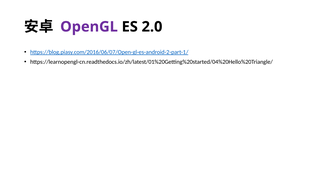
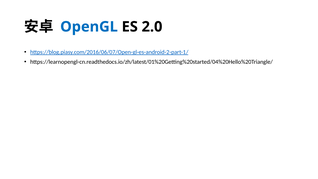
OpenGL colour: purple -> blue (89, 27)
